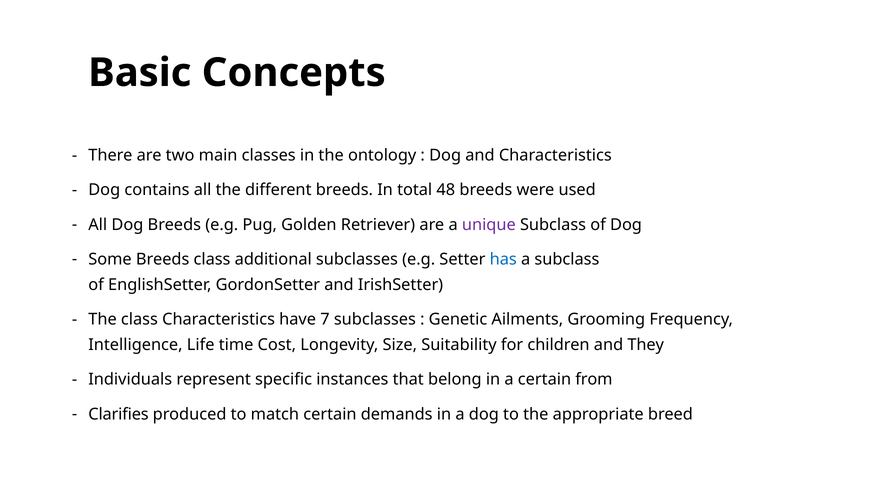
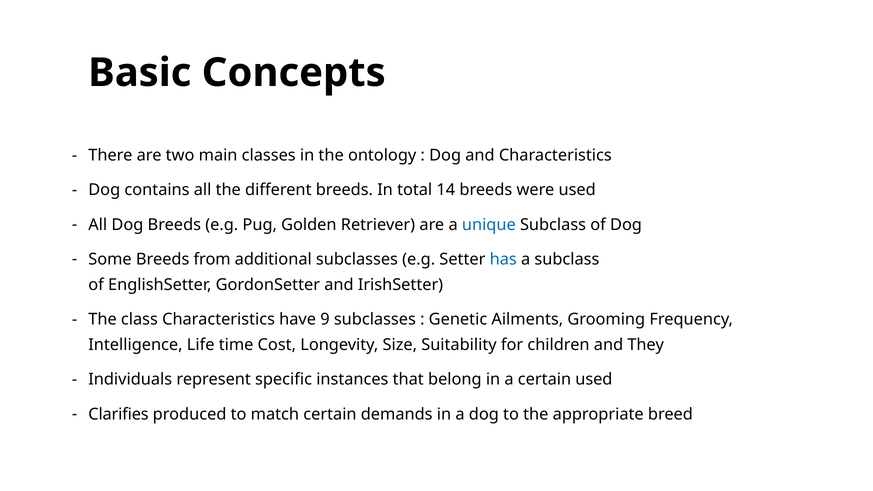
48: 48 -> 14 (446, 190)
unique colour: purple -> blue (489, 225)
Breeds class: class -> from (212, 259)
7: 7 -> 9 (325, 319)
certain from: from -> used (594, 380)
